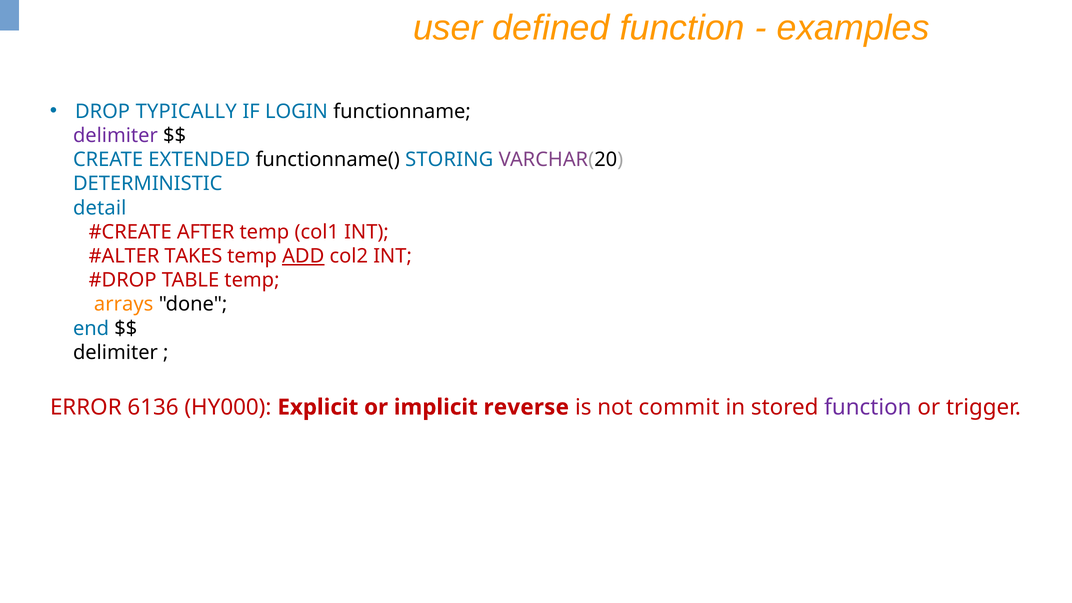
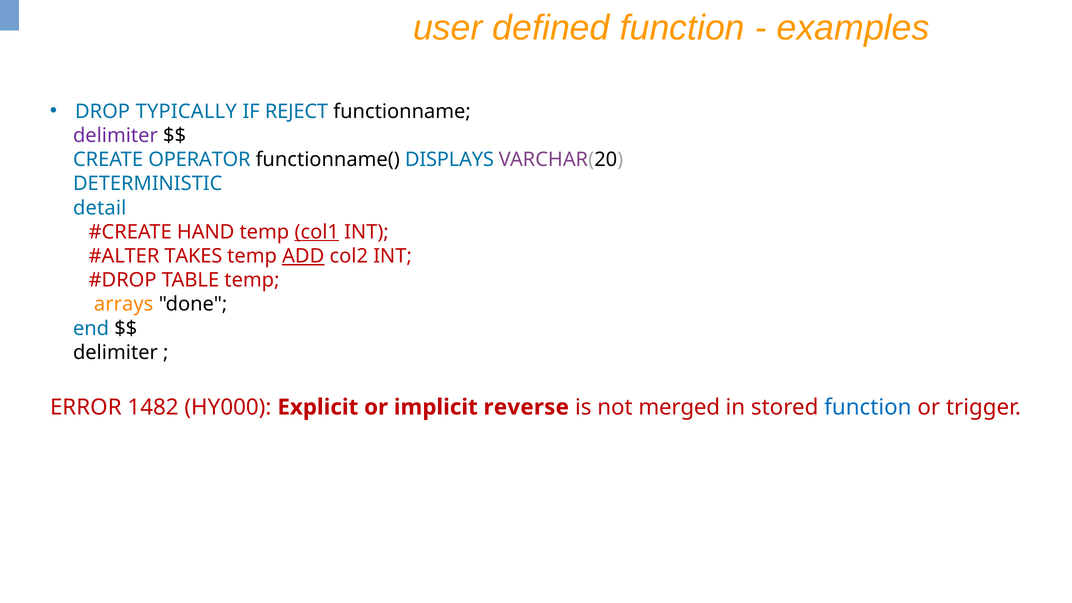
LOGIN: LOGIN -> REJECT (297, 111)
EXTENDED: EXTENDED -> OPERATOR (199, 160)
STORING: STORING -> DISPLAYS (449, 160)
AFTER: AFTER -> HAND (206, 232)
col1 underline: none -> present (317, 232)
6136: 6136 -> 1482 (153, 407)
commit: commit -> merged (679, 407)
function colour: purple -> blue (868, 407)
